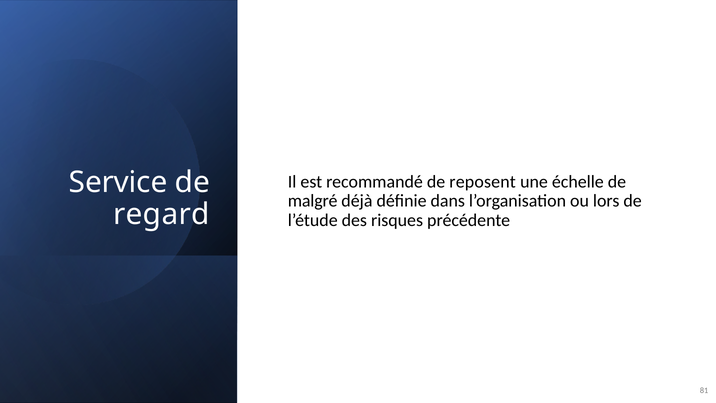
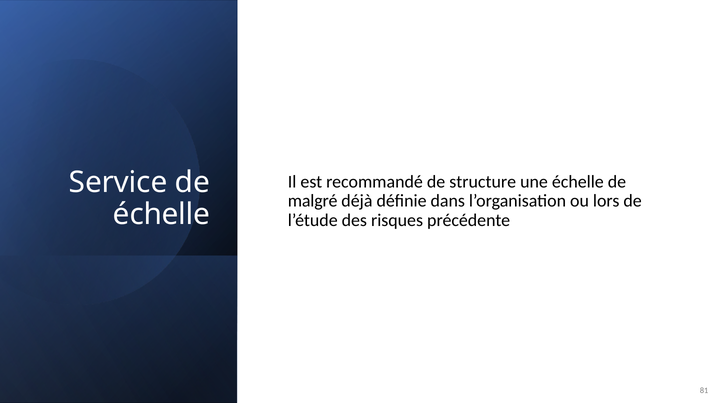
reposent: reposent -> structure (483, 182)
regard: regard -> échelle (162, 214)
